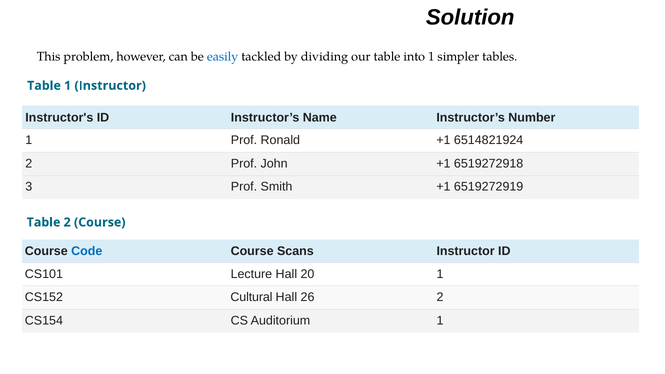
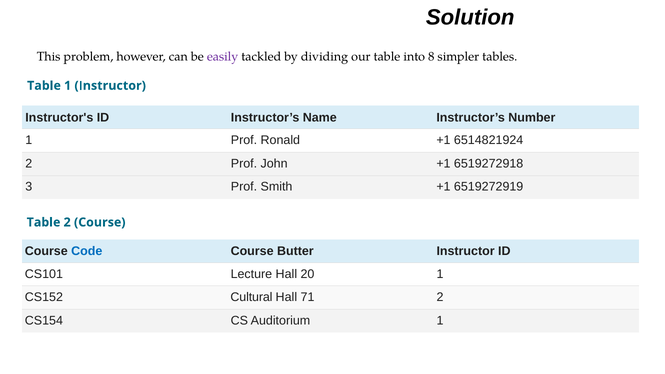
easily colour: blue -> purple (223, 57)
into 1: 1 -> 8 (431, 57)
Scans: Scans -> Butter (295, 251)
26: 26 -> 71 (308, 297)
